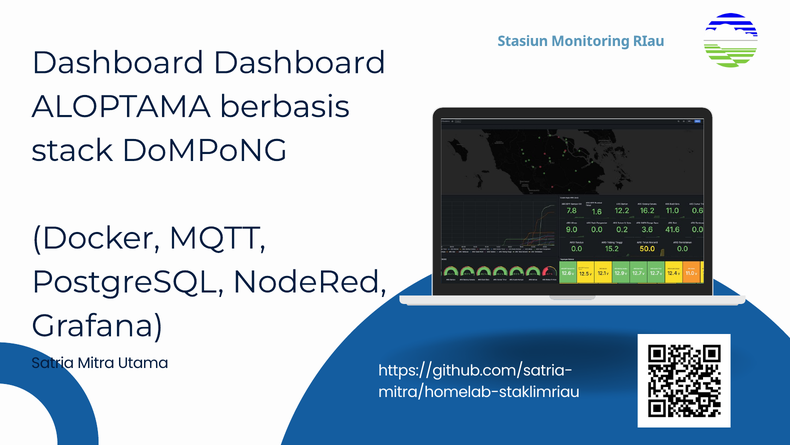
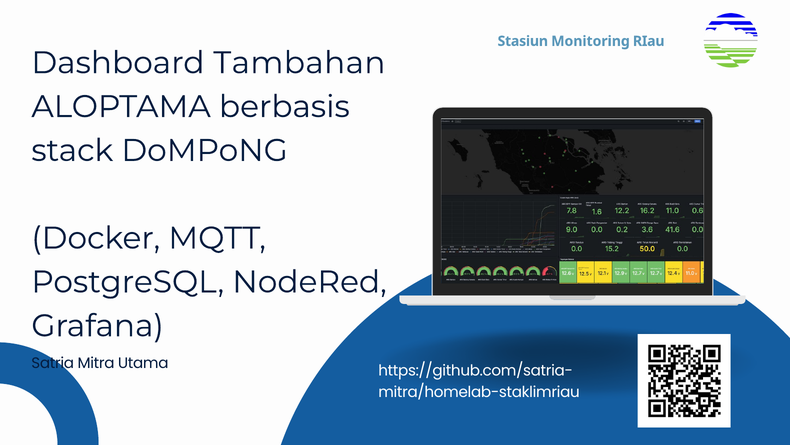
Dashboard Dashboard: Dashboard -> Tambahan (299, 63)
